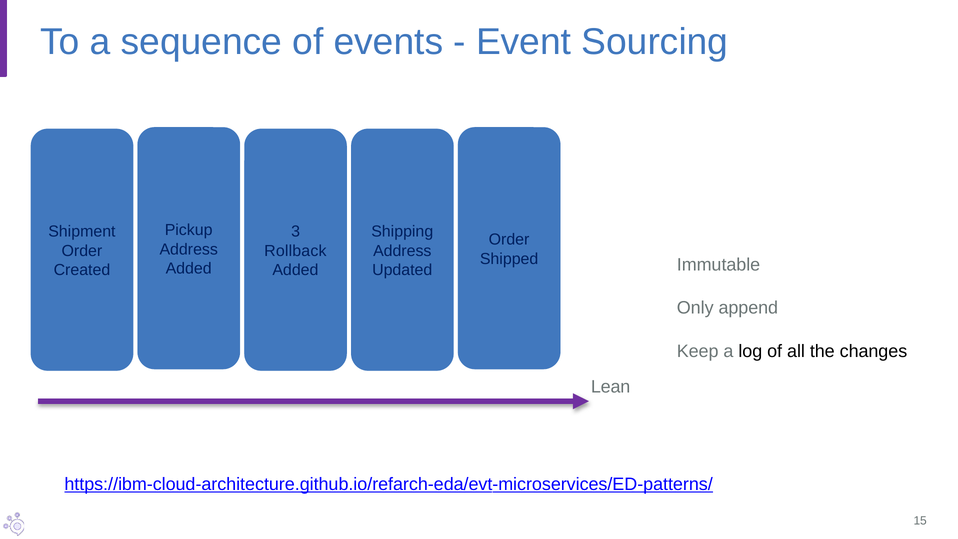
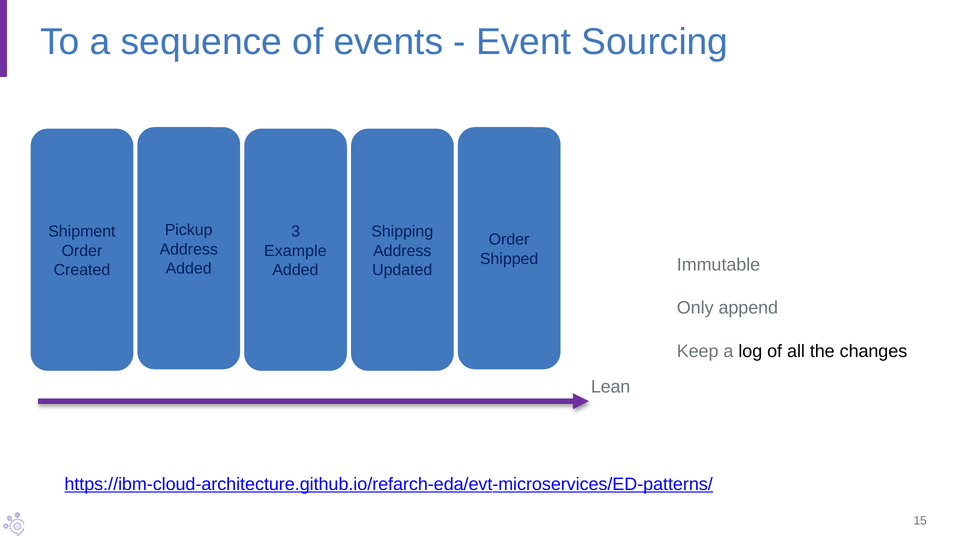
Rollback: Rollback -> Example (295, 251)
